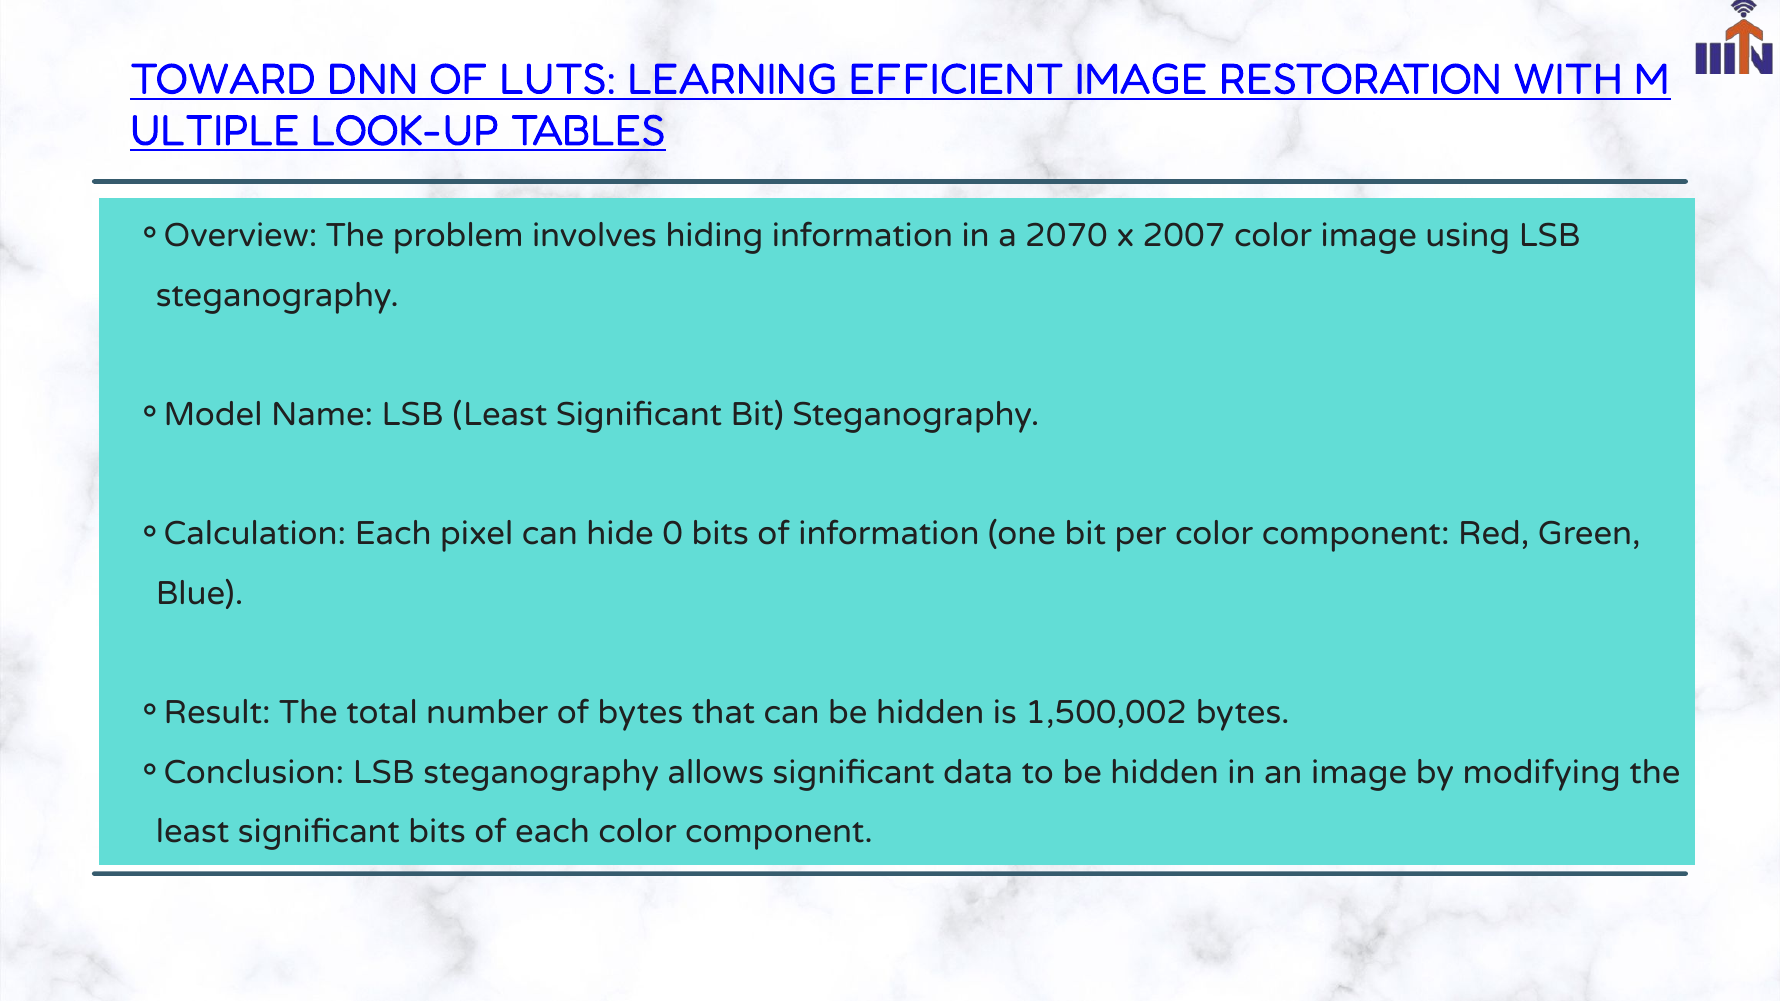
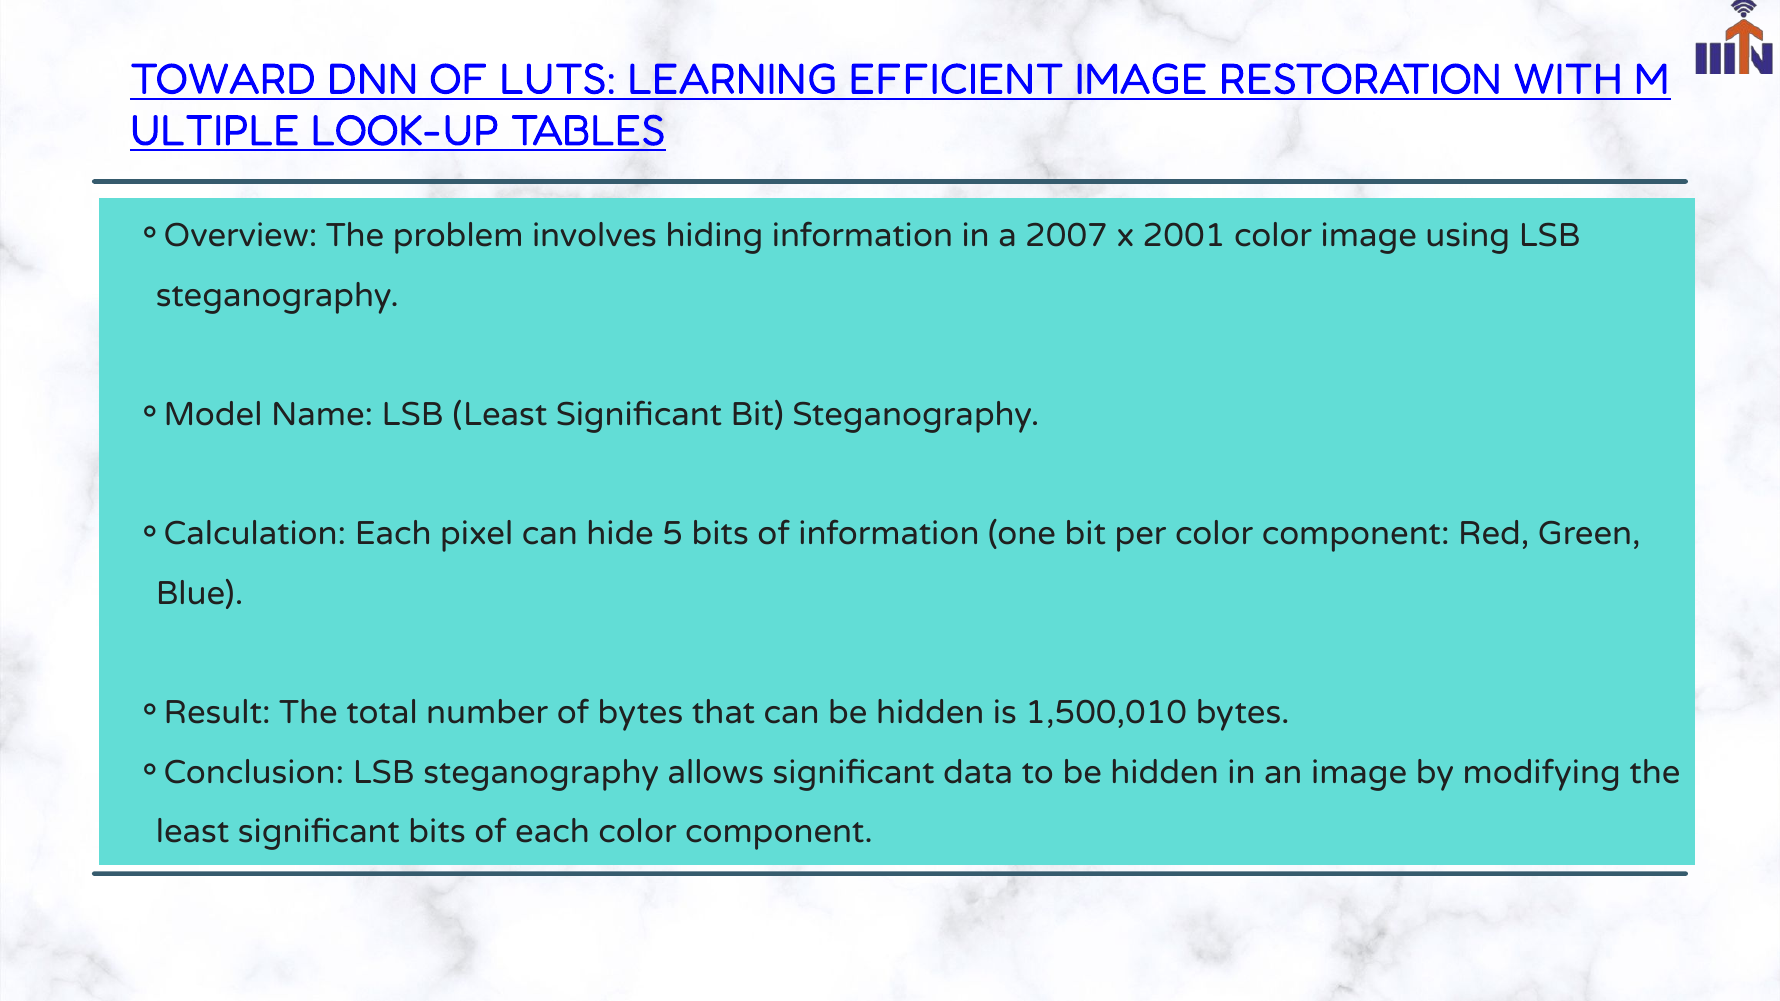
2070: 2070 -> 2007 (1067, 236)
2007: 2007 -> 2001 (1184, 236)
0: 0 -> 5 (673, 534)
1,500,002: 1,500,002 -> 1,500,010 (1106, 713)
